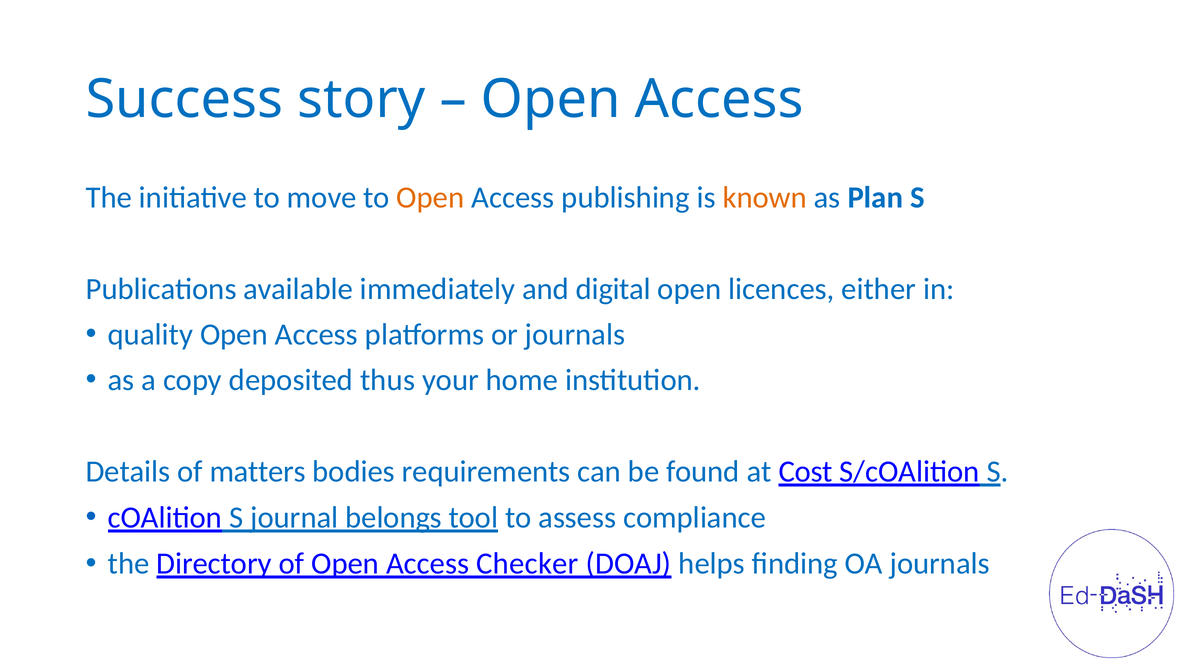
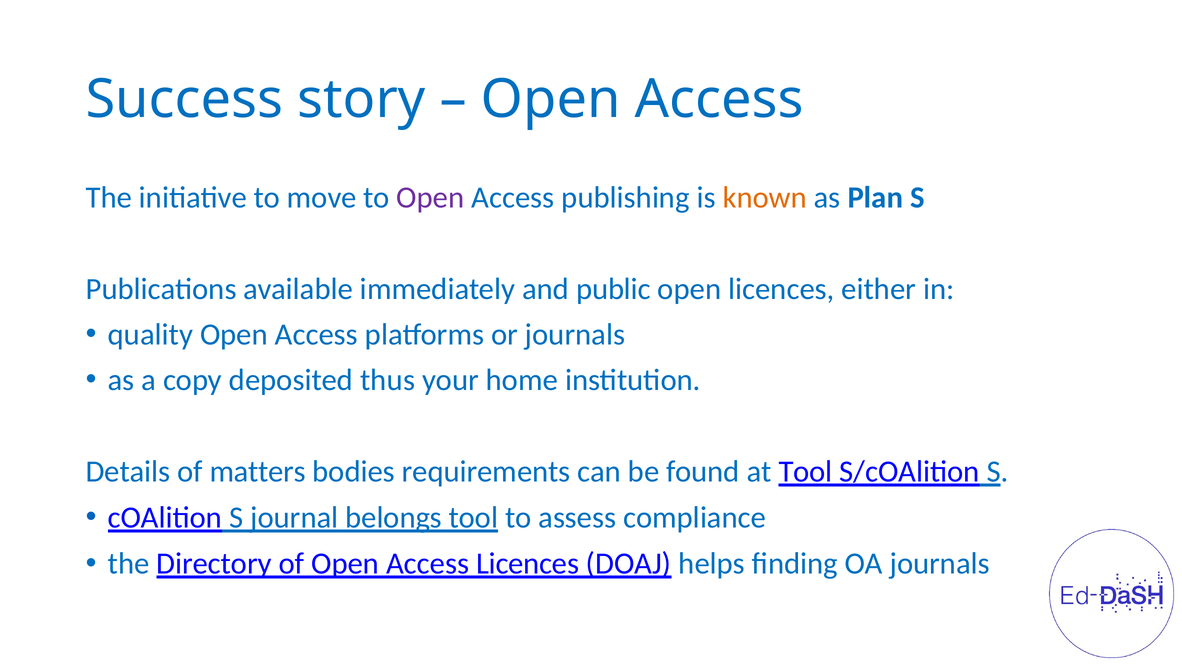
Open colour: orange -> purple (430, 198)
digital: digital -> public (613, 289)
at Cost: Cost -> Tool (806, 471)
Access Checker: Checker -> Licences (528, 564)
